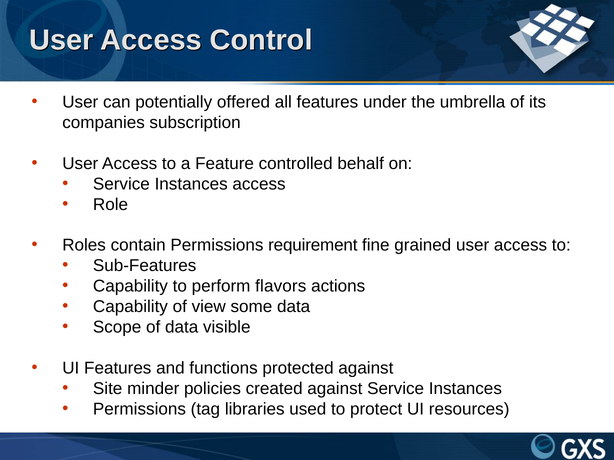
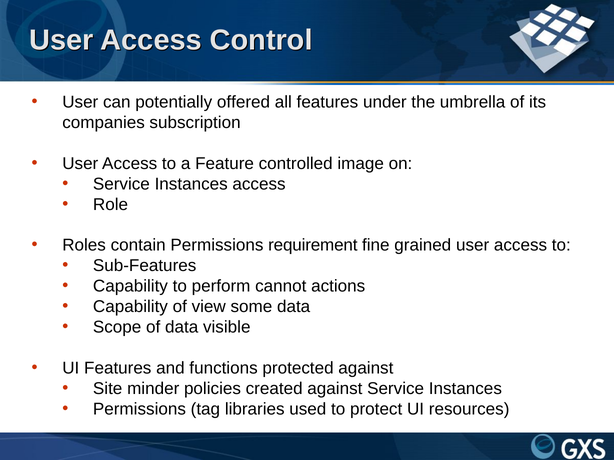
behalf: behalf -> image (361, 164)
flavors: flavors -> cannot (281, 287)
